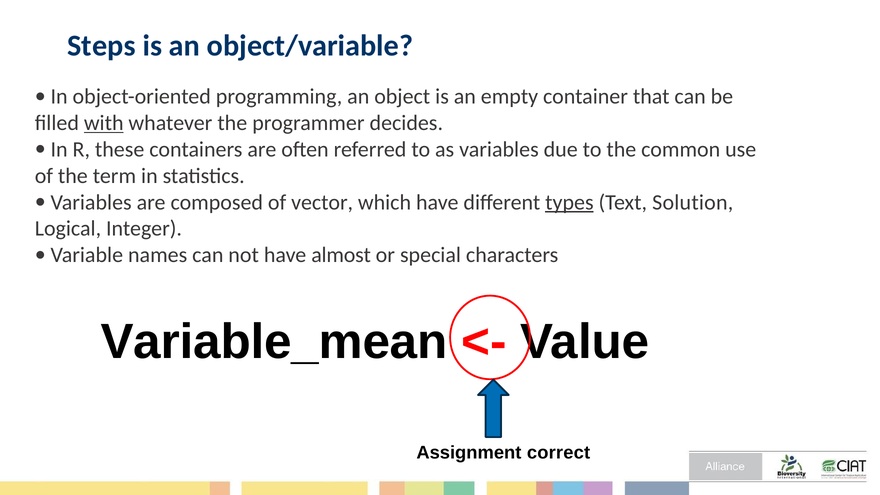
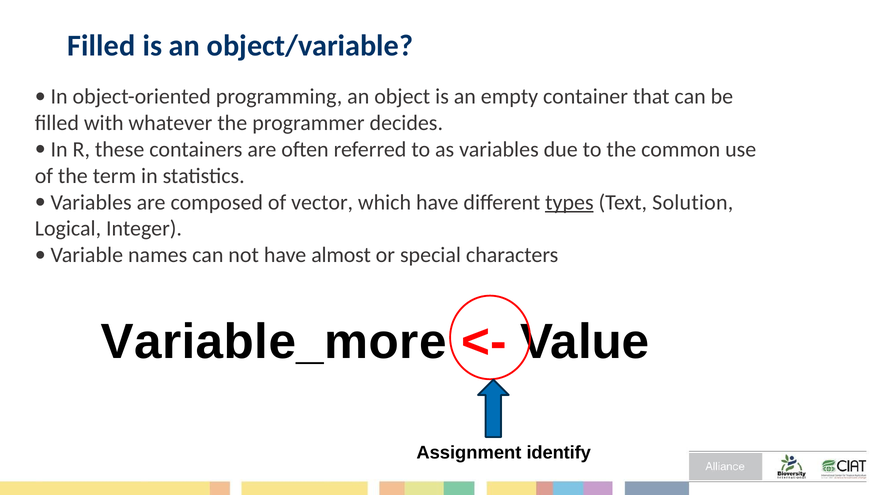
Steps: Steps -> Filled (101, 46)
with underline: present -> none (104, 123)
Variable_mean: Variable_mean -> Variable_more (274, 342)
correct: correct -> identify (559, 453)
